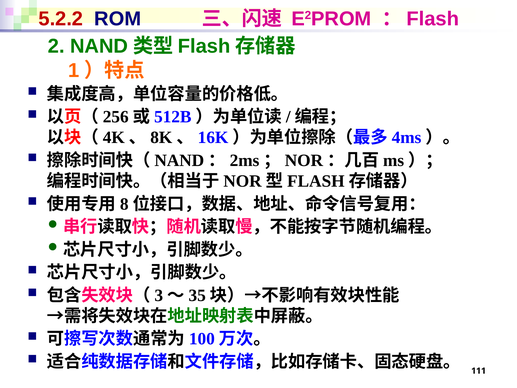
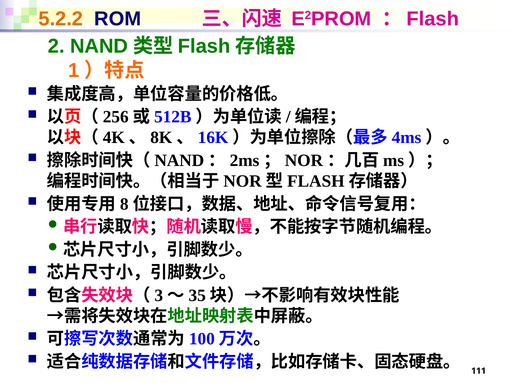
5.2.2 colour: red -> orange (61, 19)
